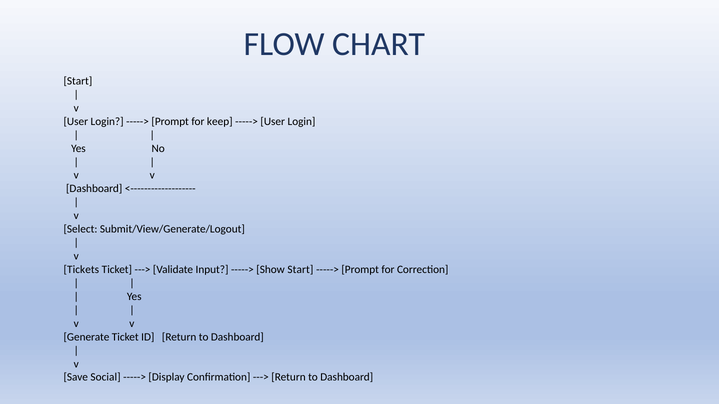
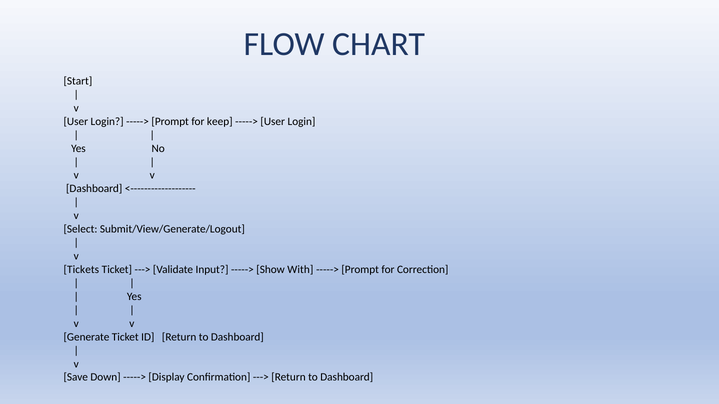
Show Start: Start -> With (300, 270)
Social: Social -> Down (106, 378)
